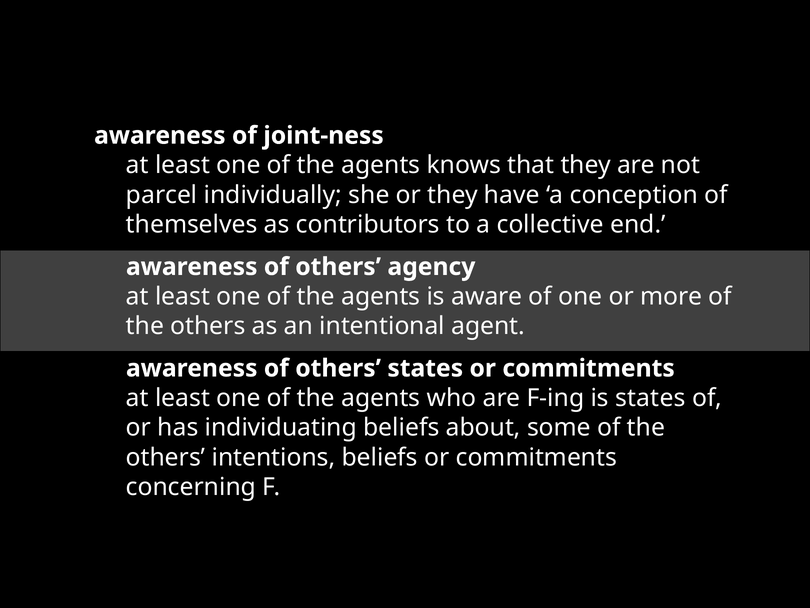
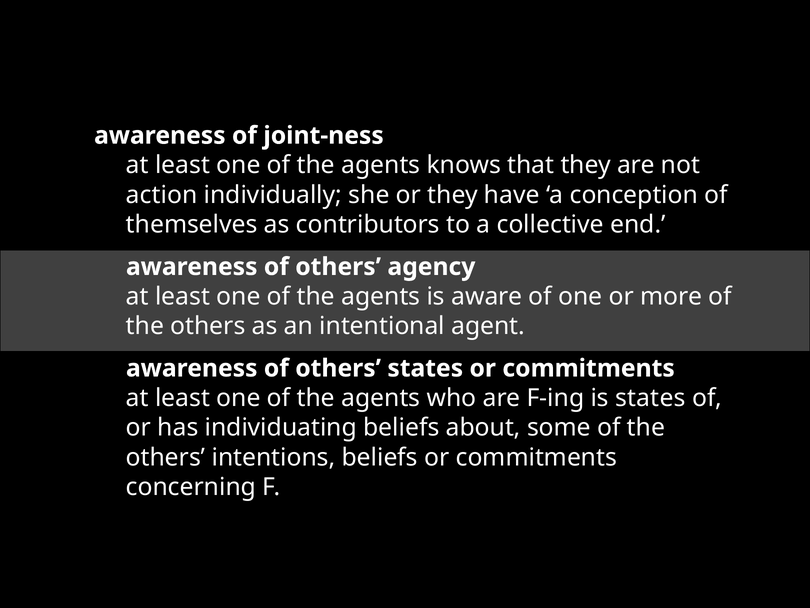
parcel: parcel -> action (162, 195)
